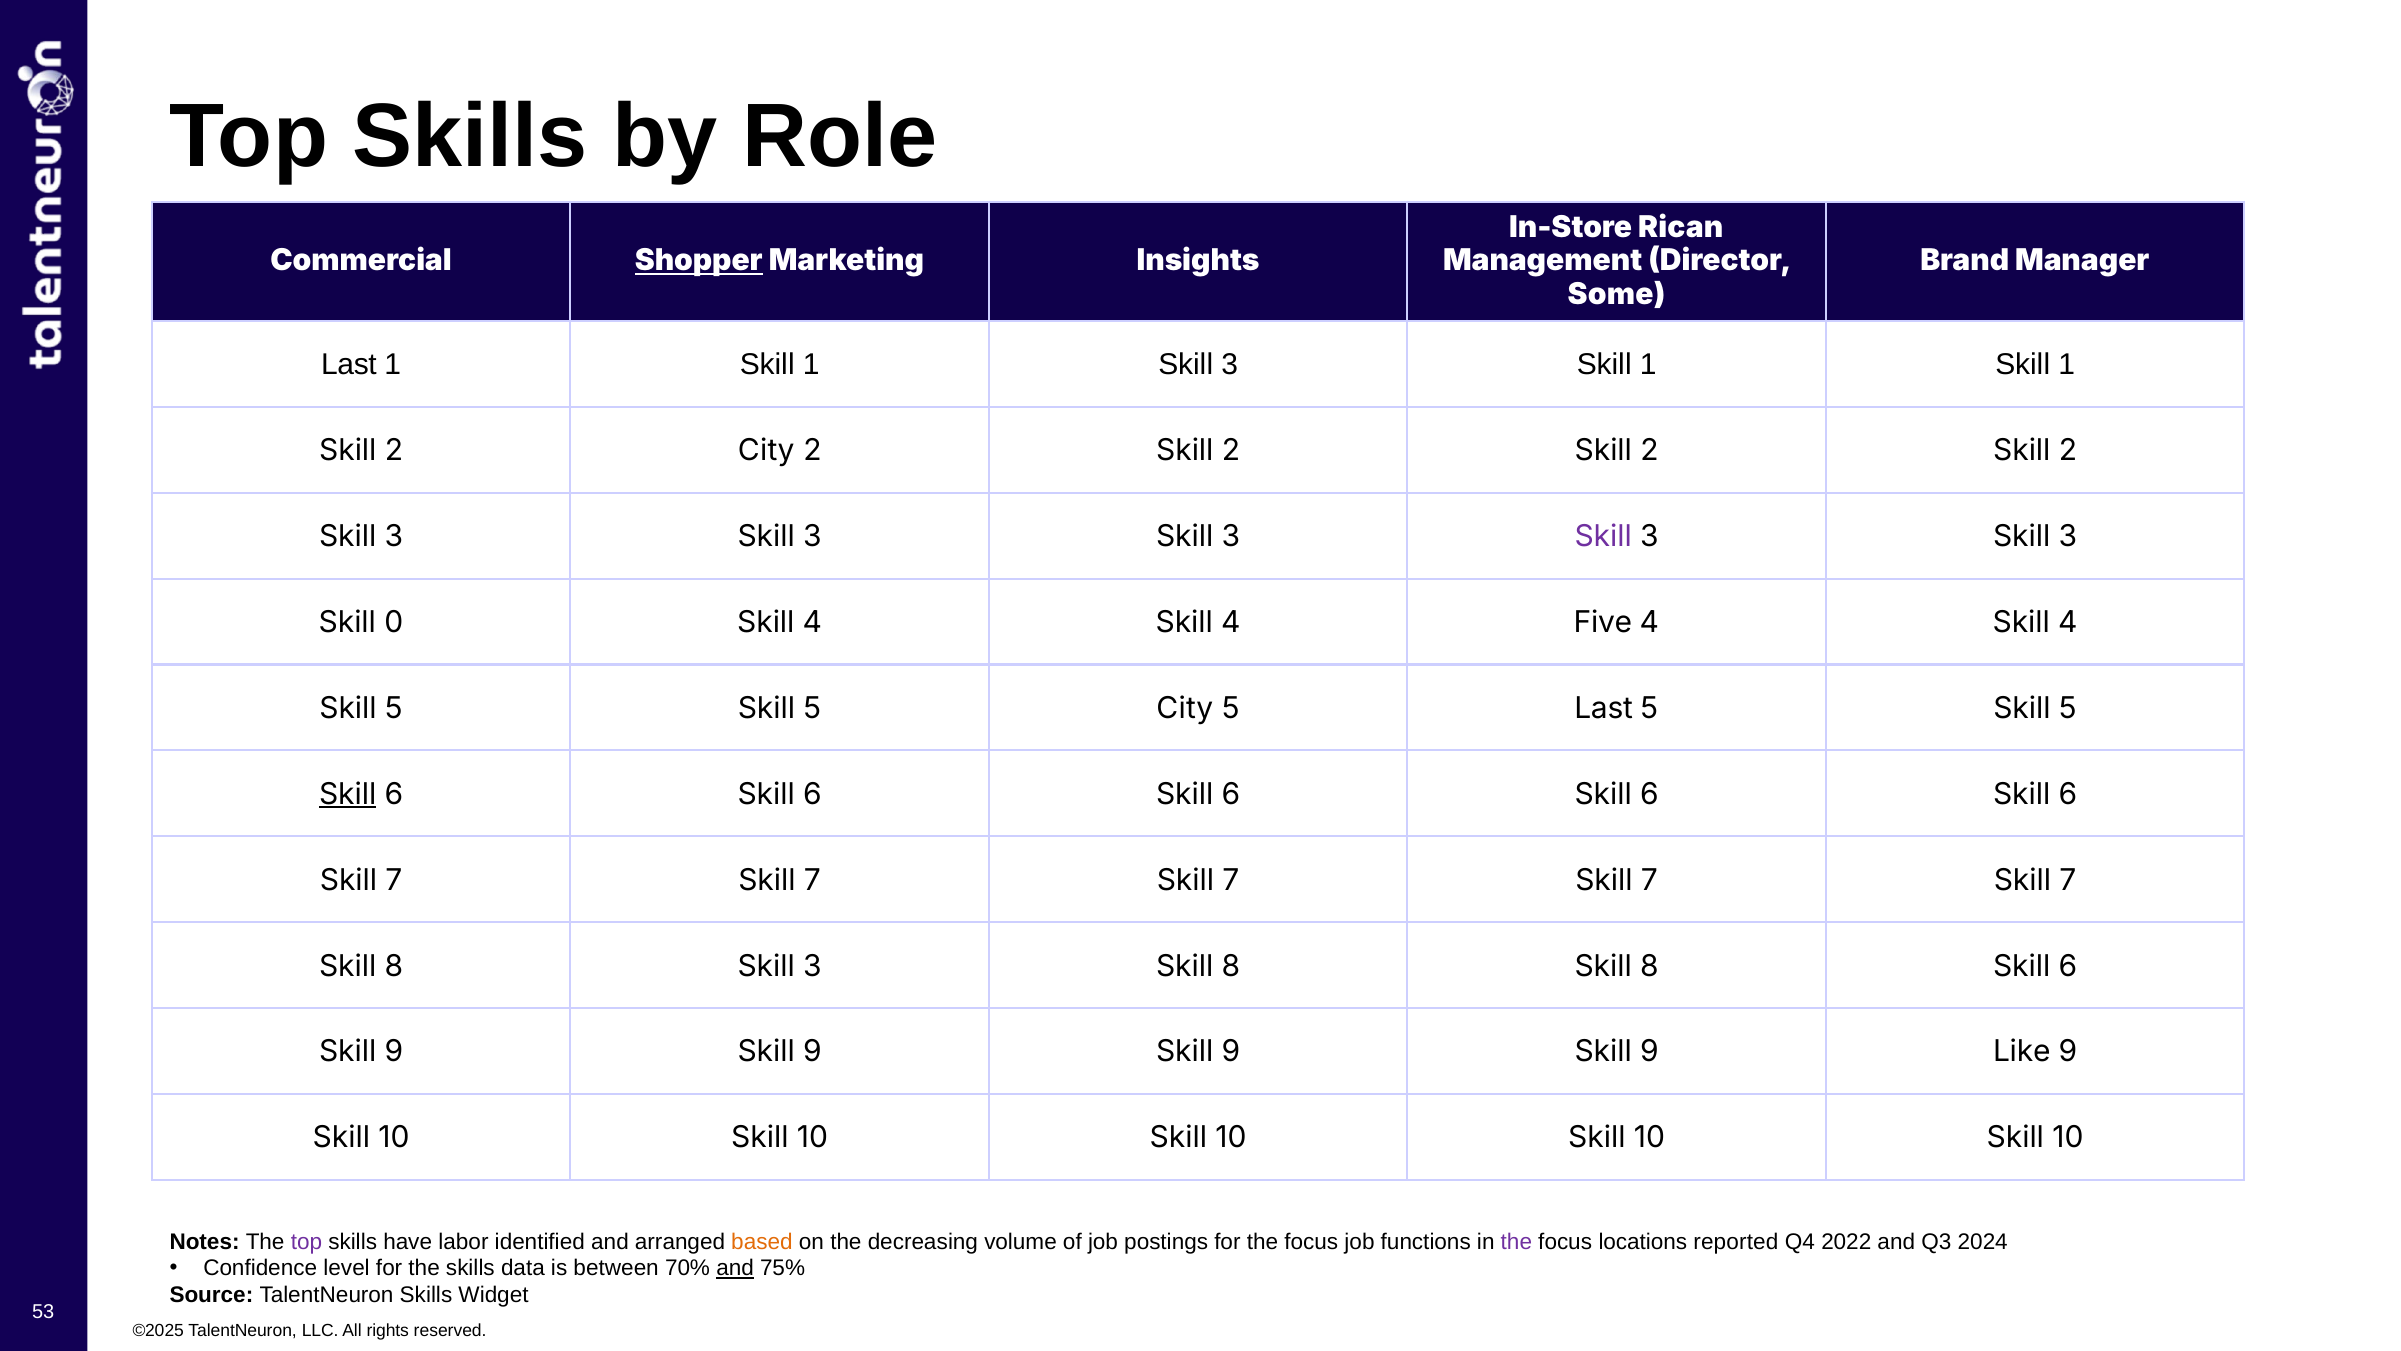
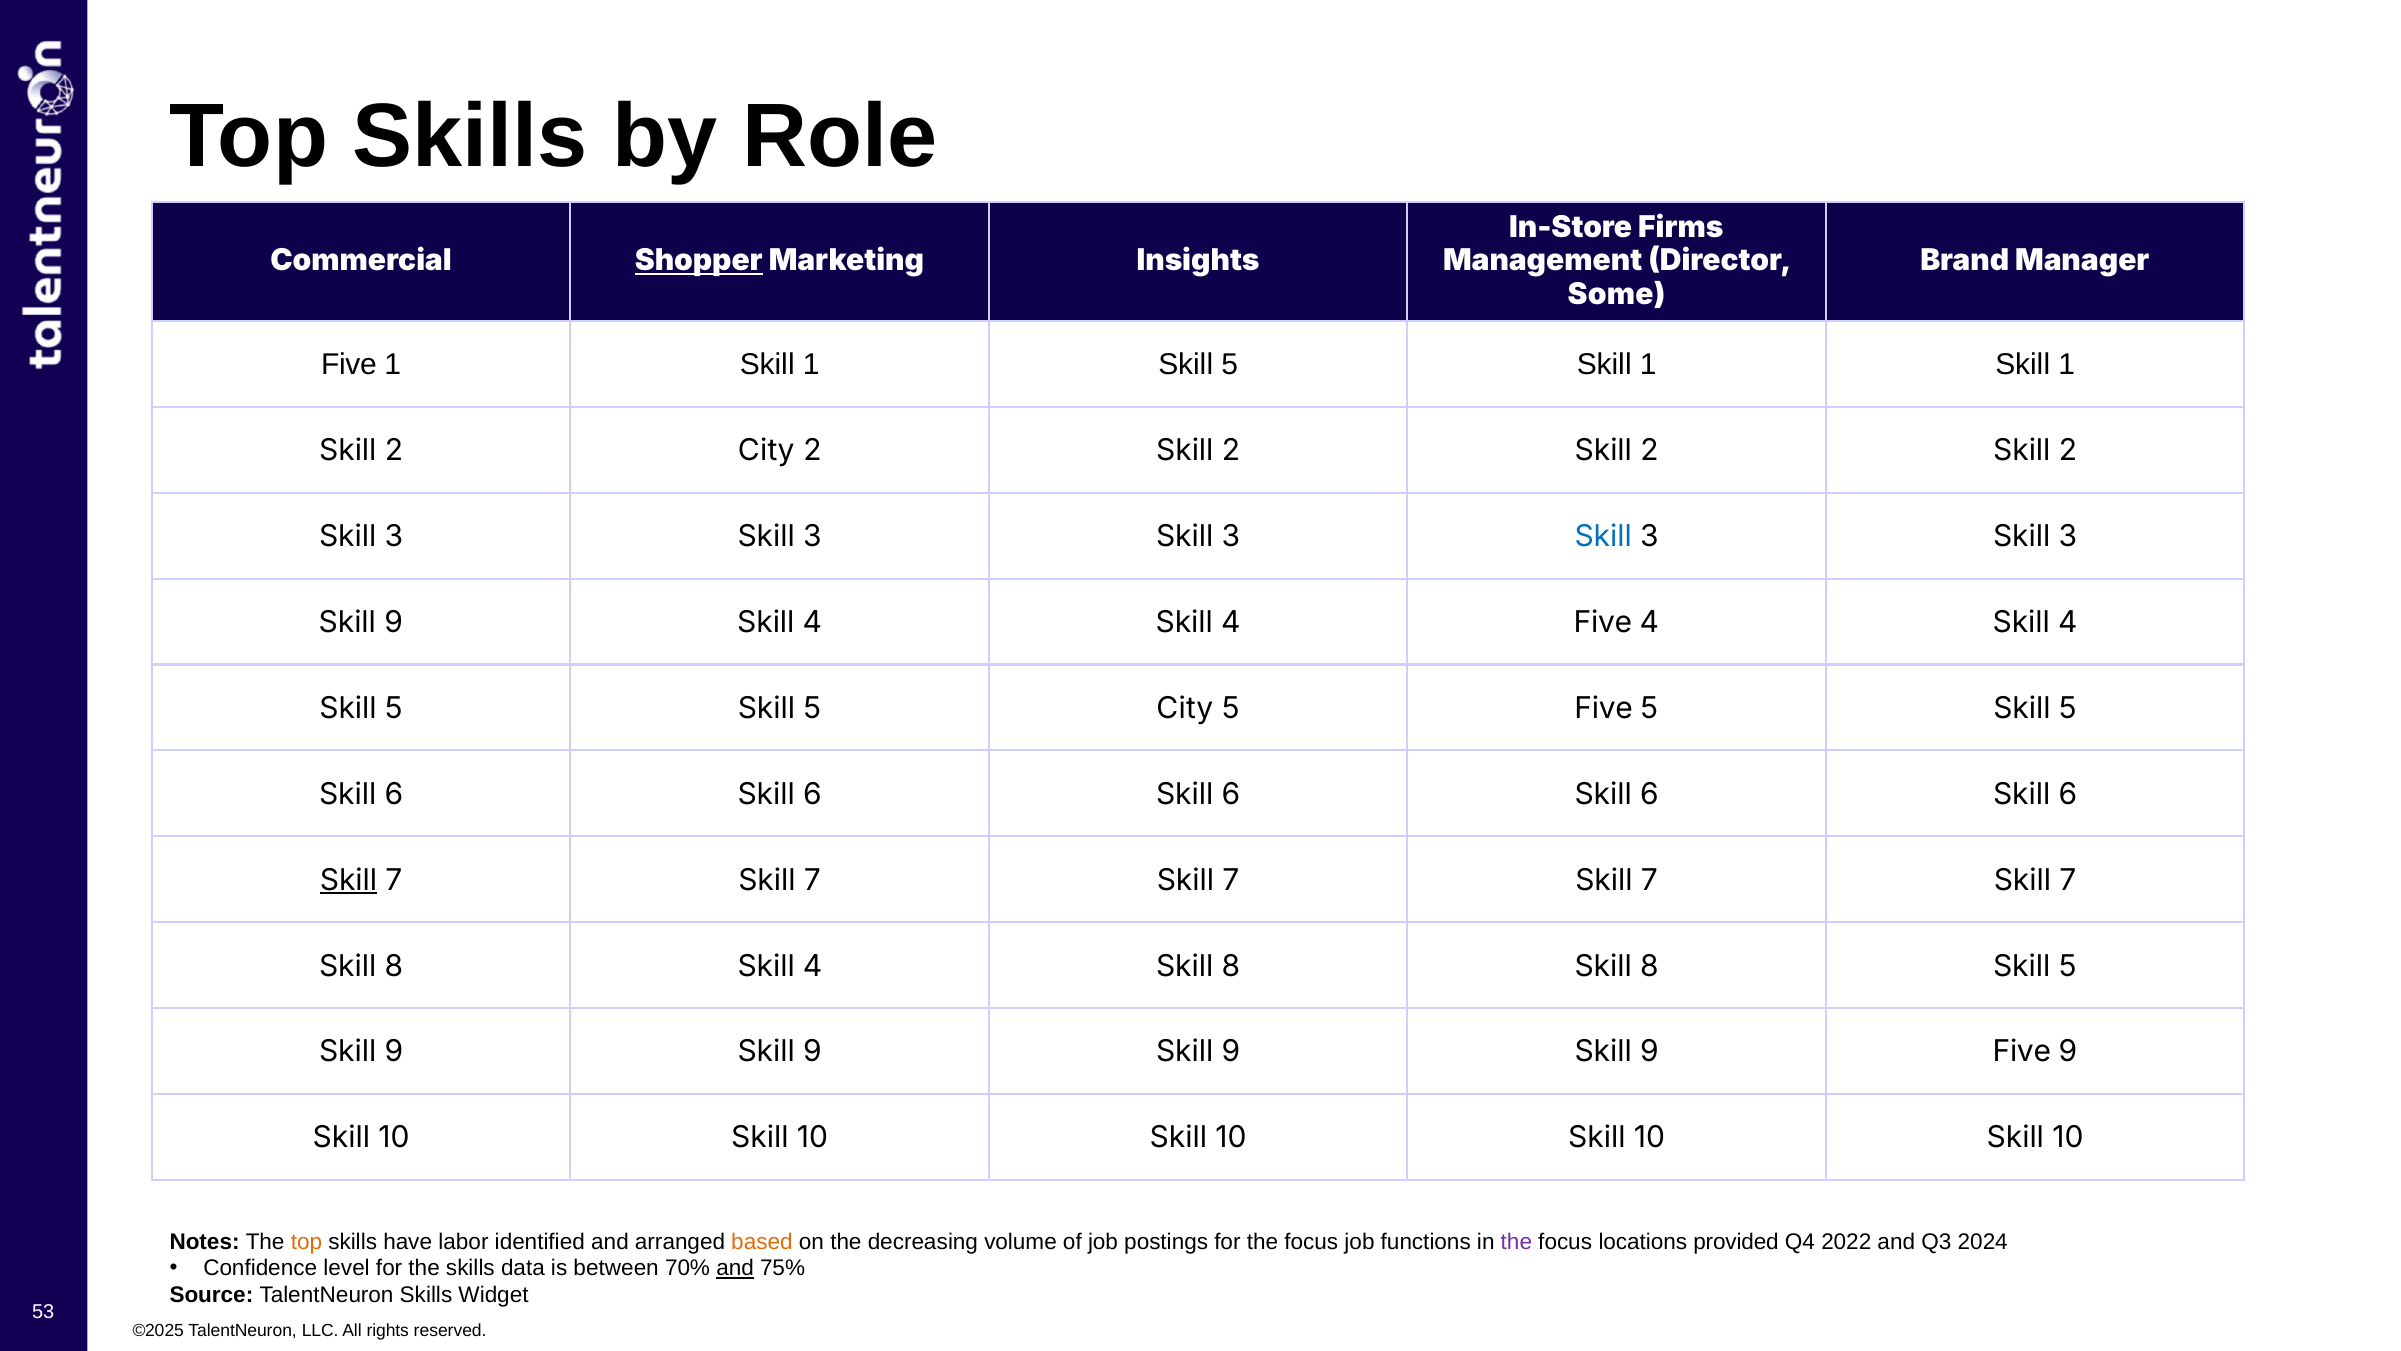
Rican: Rican -> Firms (1681, 227)
Last: Last -> Five (349, 364)
1 Skill 3: 3 -> 5 (1230, 364)
Skill colour: purple -> blue (1603, 537)
0: 0 -> 9 (394, 622)
5 Last: Last -> Five (1604, 708)
Skill underline: present -> none (348, 794)
Skill underline: none -> present (348, 880)
8 Skill 3: 3 -> 4 (813, 966)
8 Skill 6: 6 -> 5 (2068, 966)
9 Like: Like -> Five (2022, 1052)
top colour: purple -> orange (306, 1241)
reported: reported -> provided (1736, 1241)
